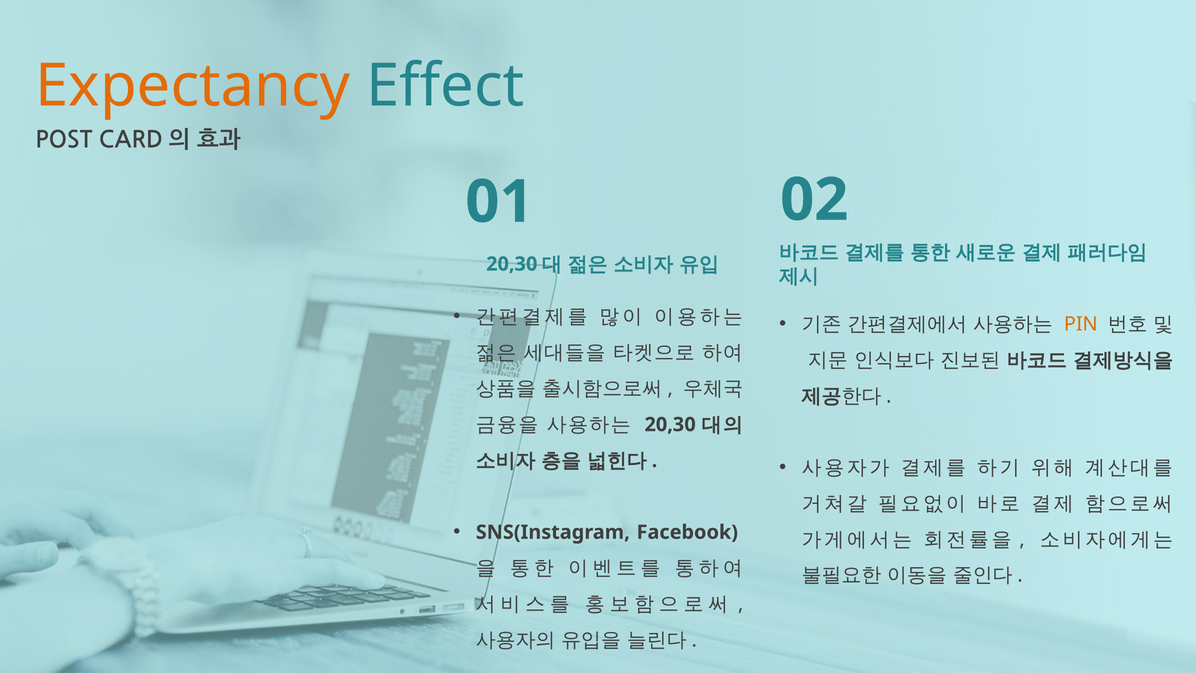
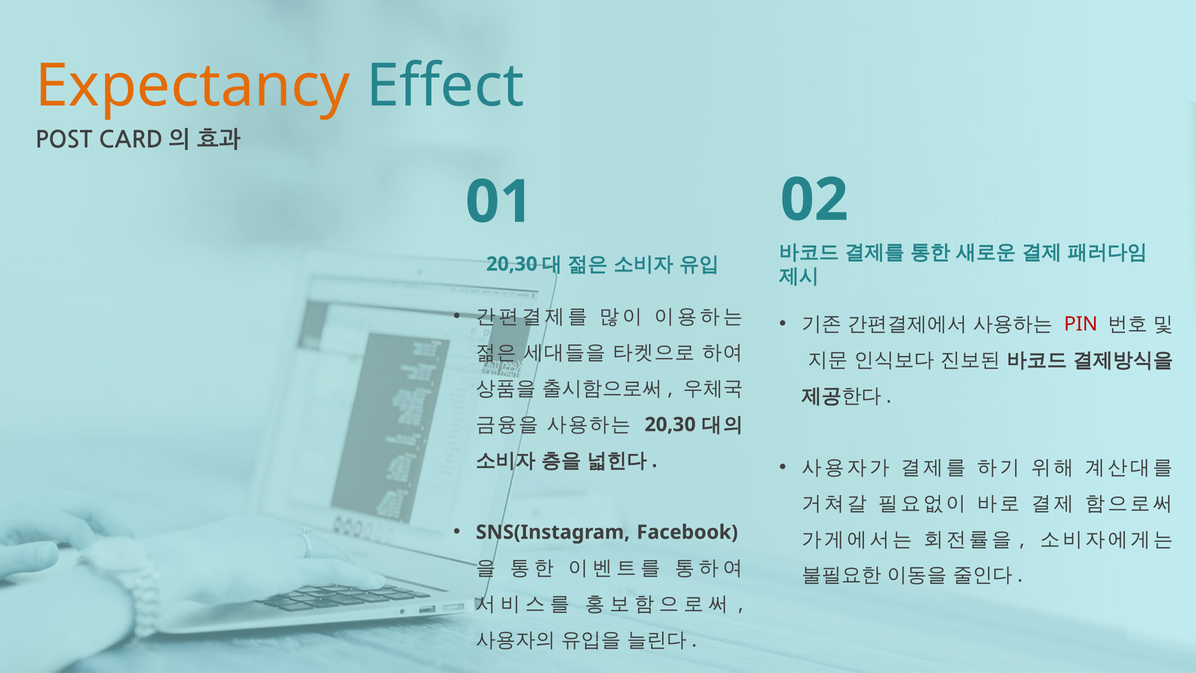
PIN colour: orange -> red (1081, 324)
